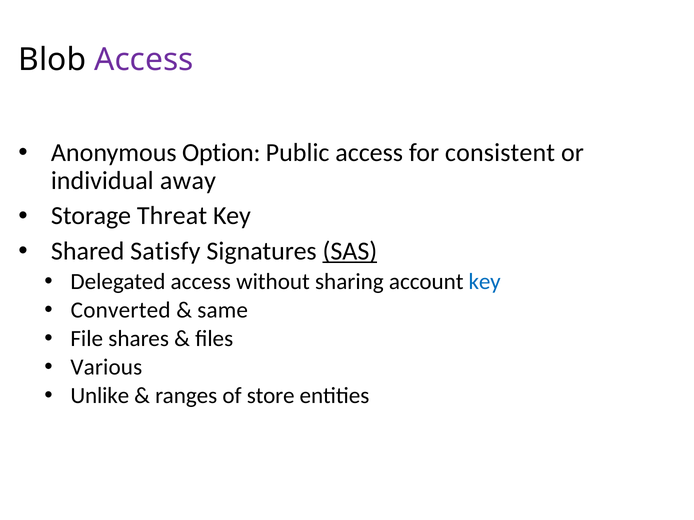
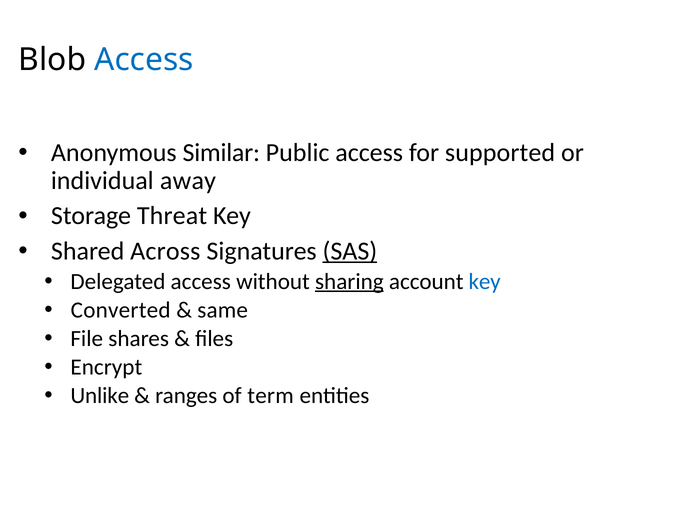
Access colour: purple -> blue (144, 60)
Option: Option -> Similar (221, 153)
consistent: consistent -> supported (500, 153)
Satisfy: Satisfy -> Across (165, 251)
sharing underline: none -> present (349, 282)
Various: Various -> Encrypt (106, 367)
store: store -> term (271, 396)
